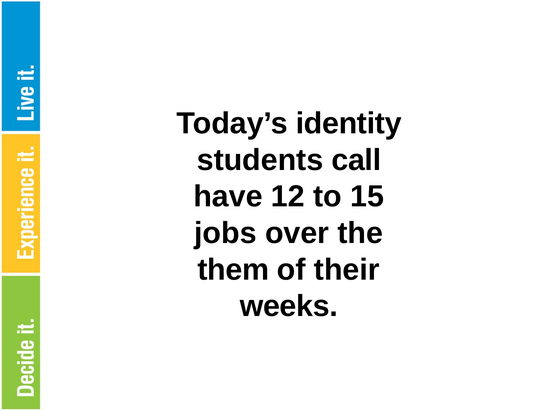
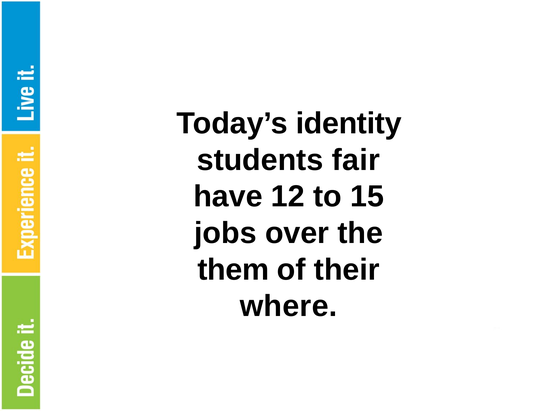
call: call -> fair (356, 160)
weeks: weeks -> where (289, 306)
